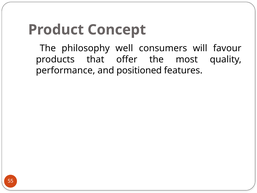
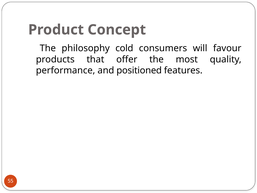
well: well -> cold (124, 48)
